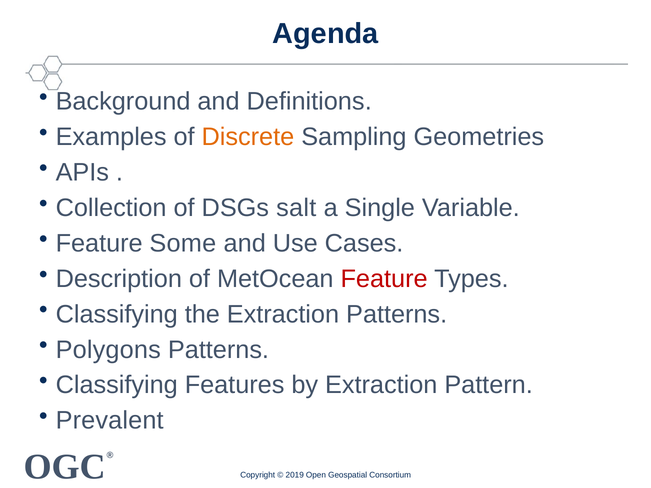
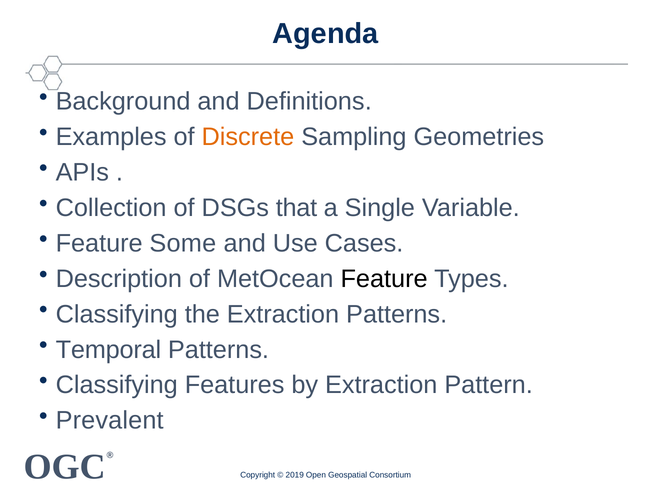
salt: salt -> that (296, 208)
Feature colour: red -> black (384, 279)
Polygons: Polygons -> Temporal (108, 350)
